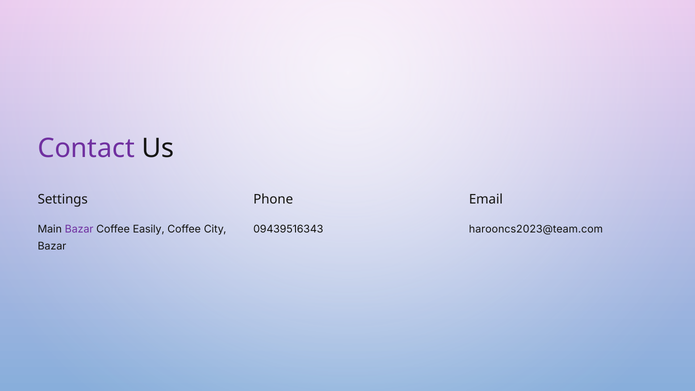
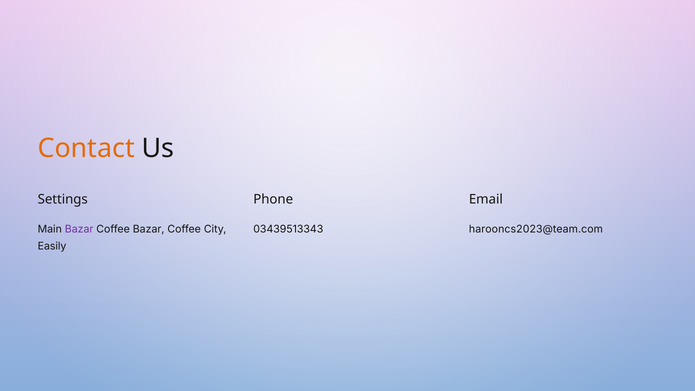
Contact colour: purple -> orange (86, 149)
Coffee Easily: Easily -> Bazar (149, 229)
09439516343: 09439516343 -> 03439513343 (288, 229)
Bazar: Bazar -> Easily (52, 246)
